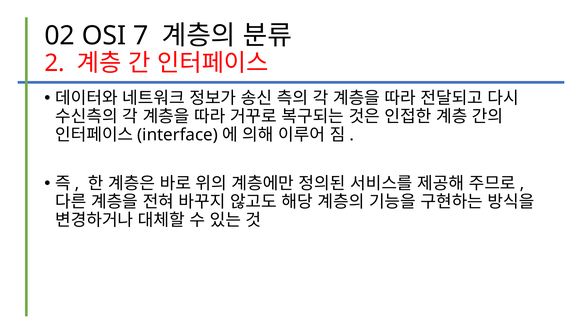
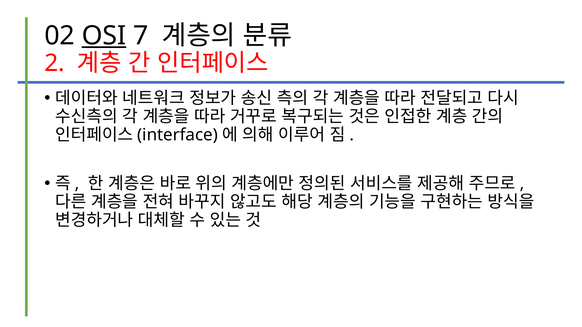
OSI underline: none -> present (104, 36)
